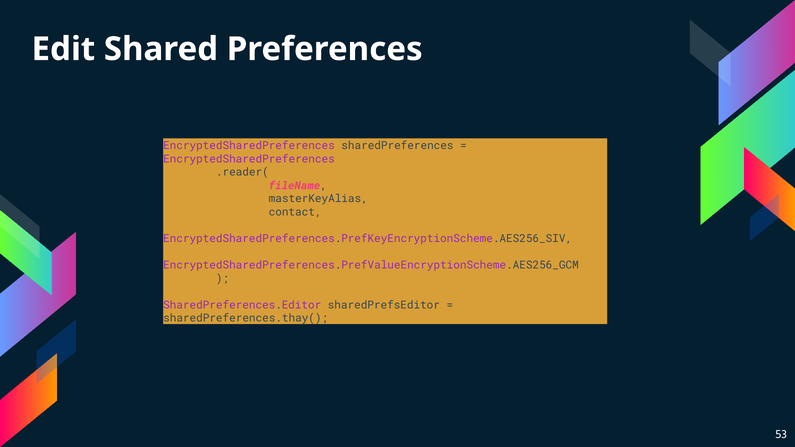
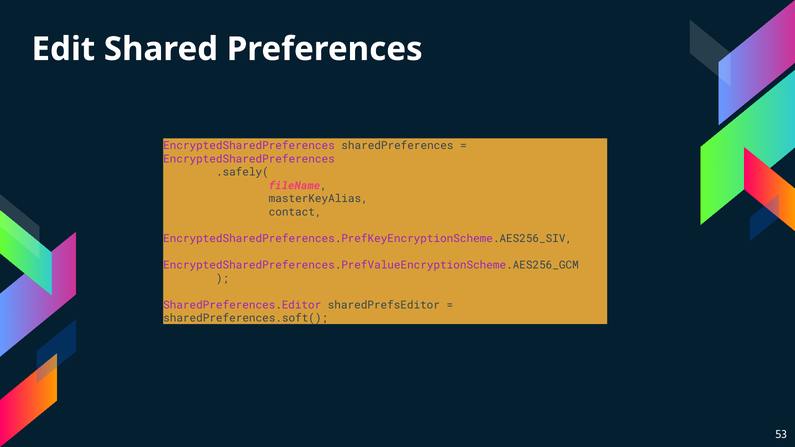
.reader(: .reader( -> .safely( (242, 172)
sharedPreferences.thay(: sharedPreferences.thay( -> sharedPreferences.soft( (246, 318)
